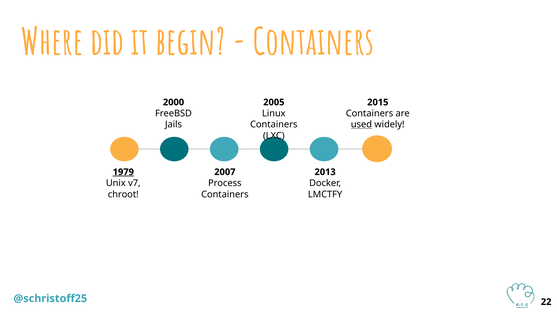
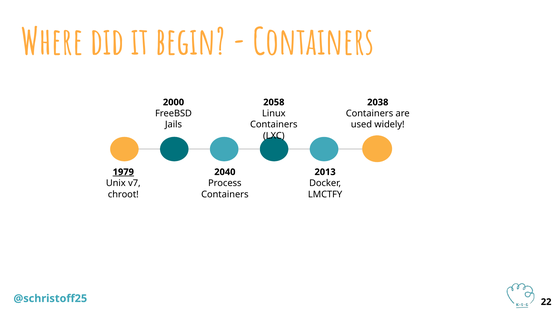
2005: 2005 -> 2058 (274, 102)
2015: 2015 -> 2038 (378, 102)
used underline: present -> none (361, 125)
2007: 2007 -> 2040 (225, 172)
